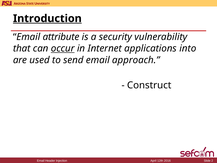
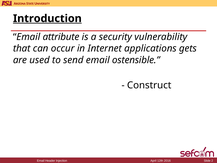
occur underline: present -> none (63, 48)
into: into -> gets (188, 48)
approach: approach -> ostensible (136, 60)
